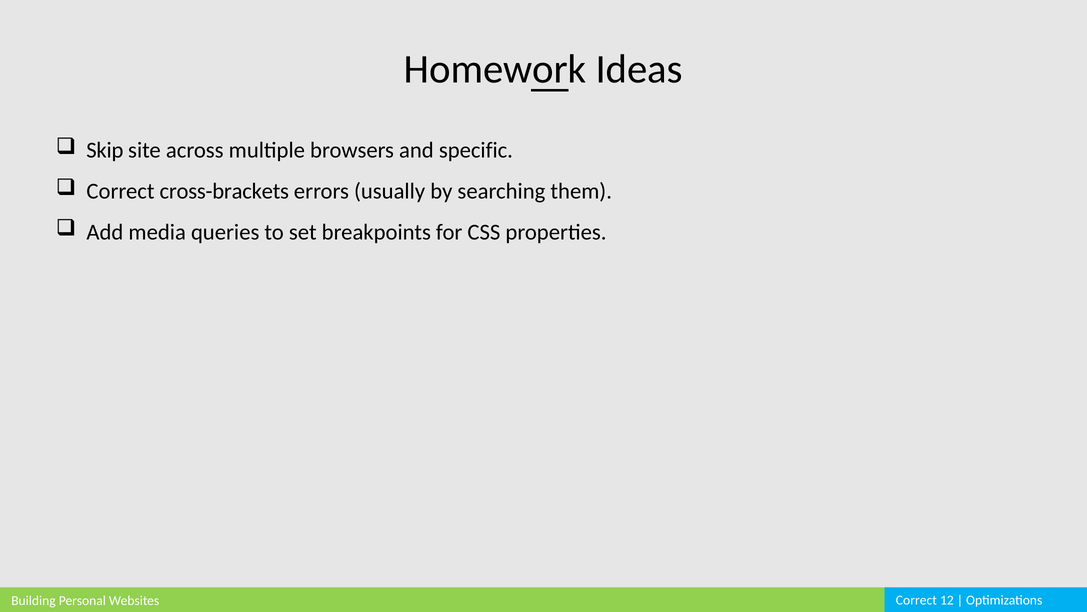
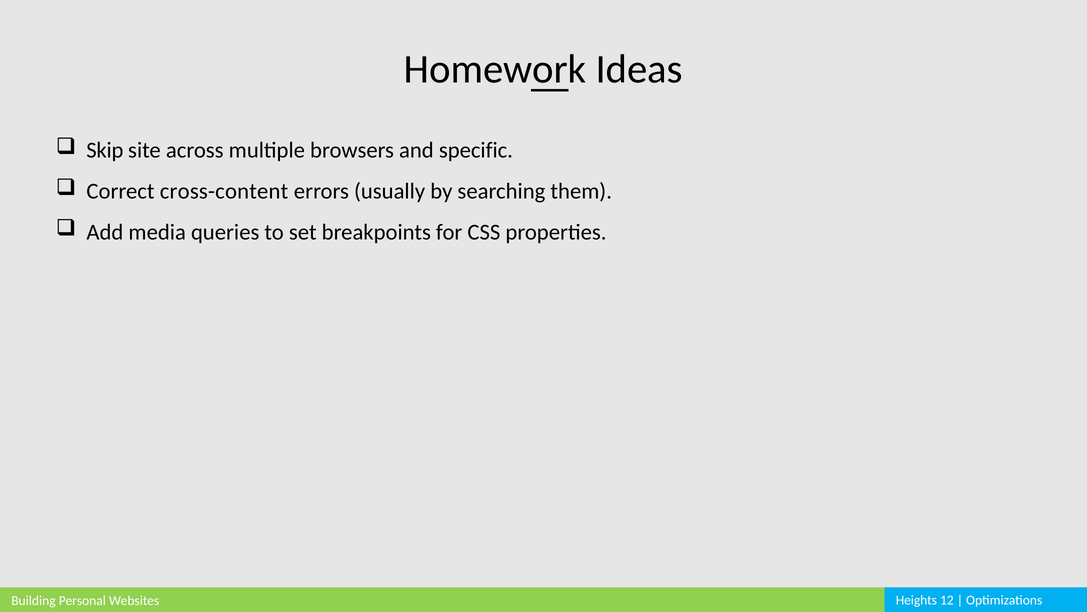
cross-brackets: cross-brackets -> cross-content (224, 191)
Websites Correct: Correct -> Heights (916, 600)
